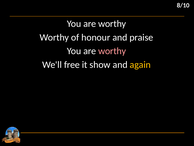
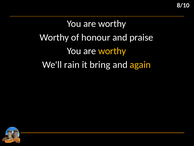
worthy colour: pink -> yellow (112, 51)
free: free -> rain (72, 64)
show: show -> bring (100, 64)
